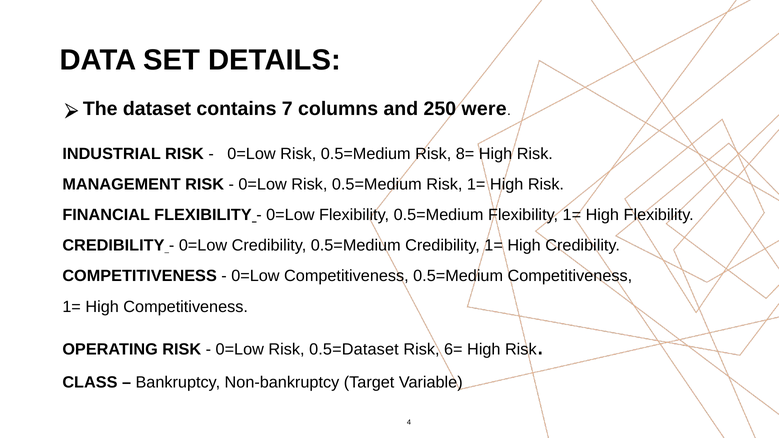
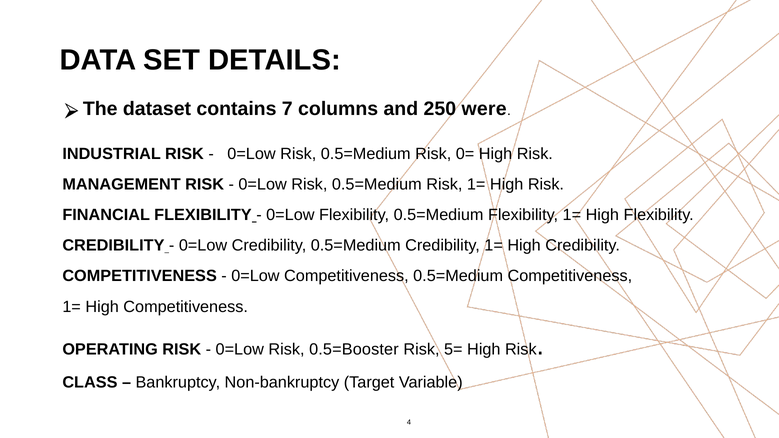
8=: 8= -> 0= (465, 154)
0.5=Dataset: 0.5=Dataset -> 0.5=Booster (354, 350)
6=: 6= -> 5= (453, 350)
